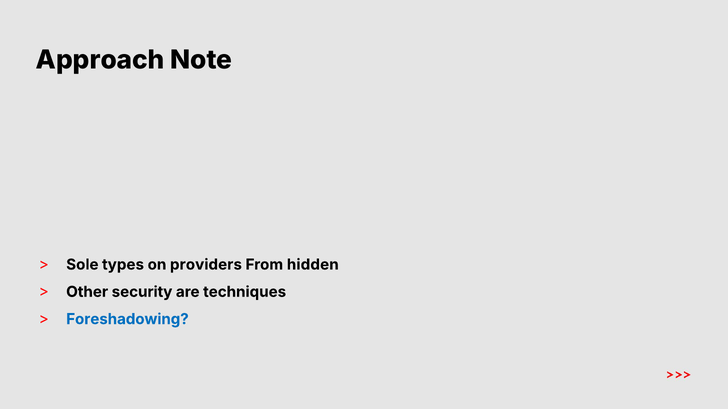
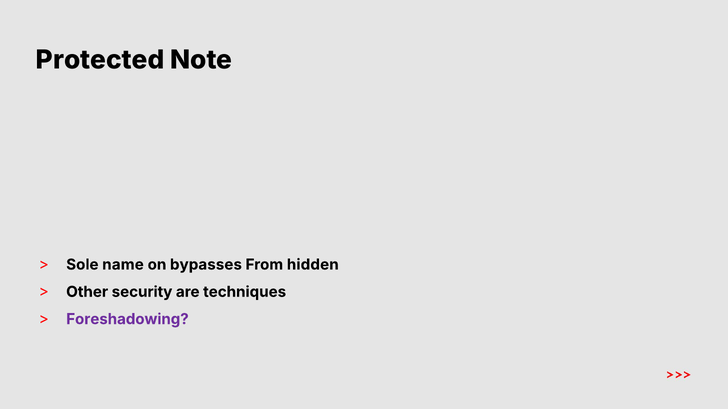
Approach: Approach -> Protected (100, 60)
types: types -> name (123, 265)
providers: providers -> bypasses (206, 265)
Foreshadowing colour: blue -> purple (127, 320)
